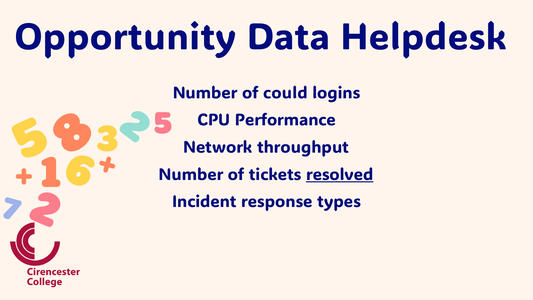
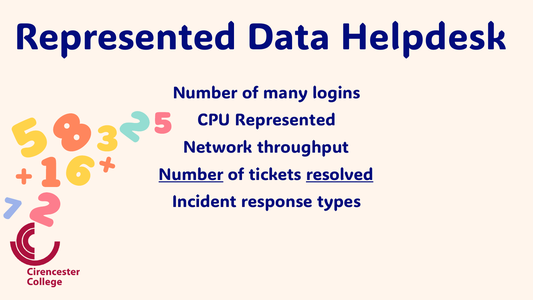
Opportunity: Opportunity -> Represented (125, 37)
could: could -> many (285, 93)
CPU Performance: Performance -> Represented (285, 120)
Number underline: none -> present (191, 174)
